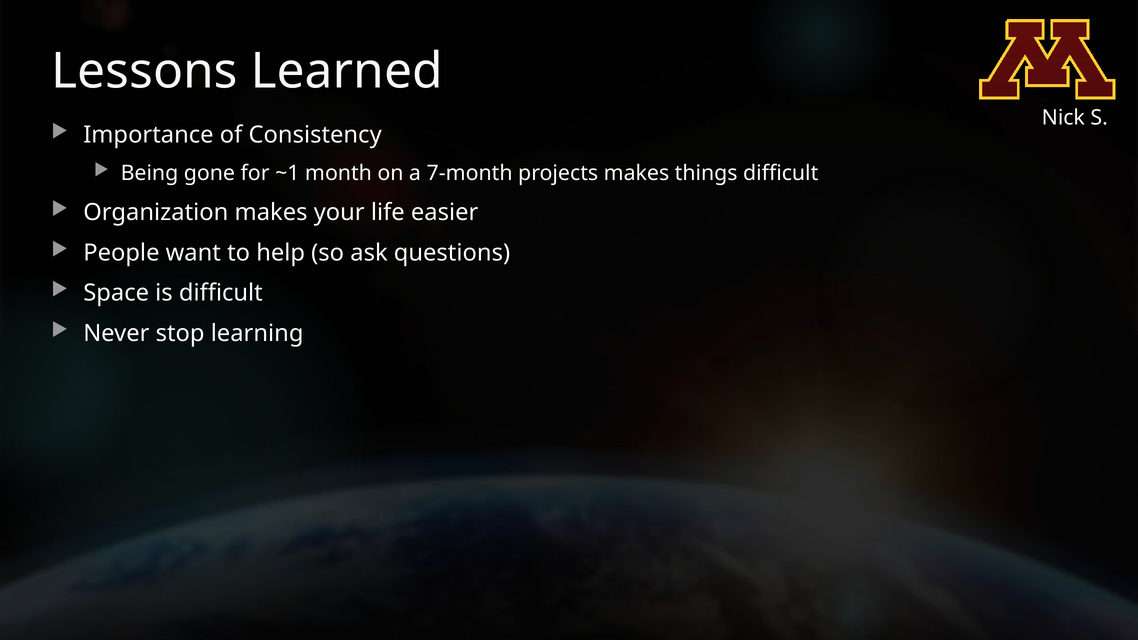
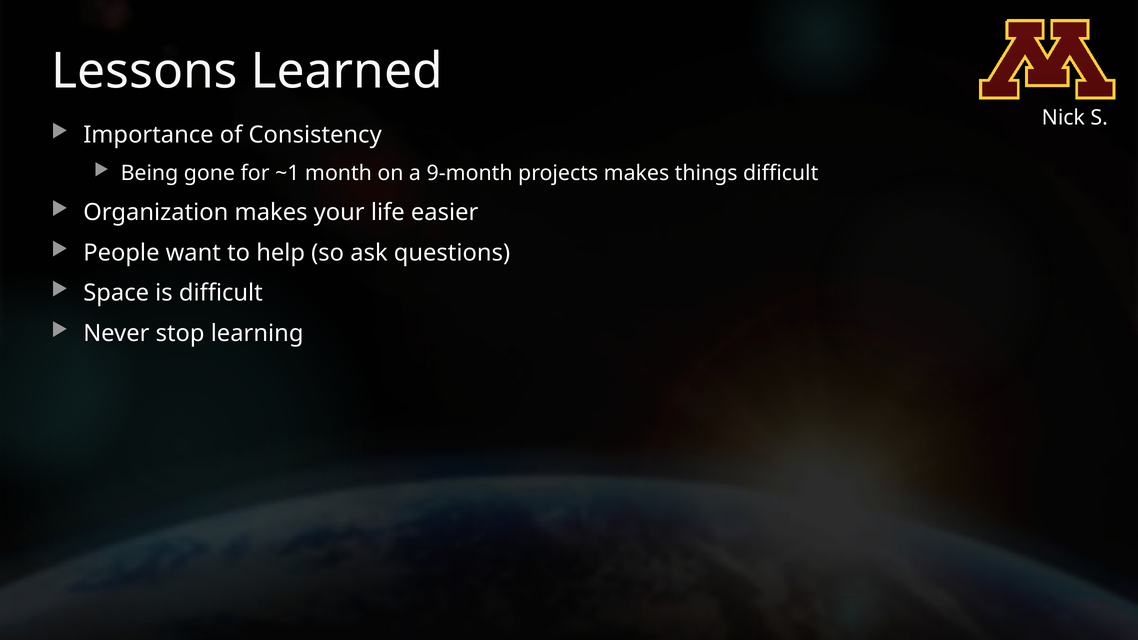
7-month: 7-month -> 9-month (470, 173)
